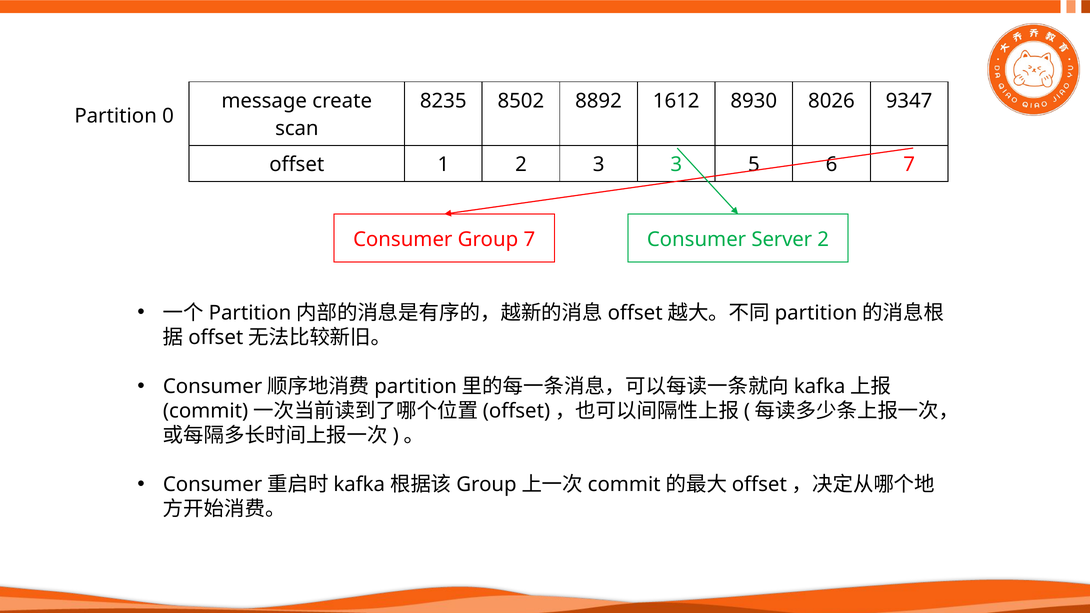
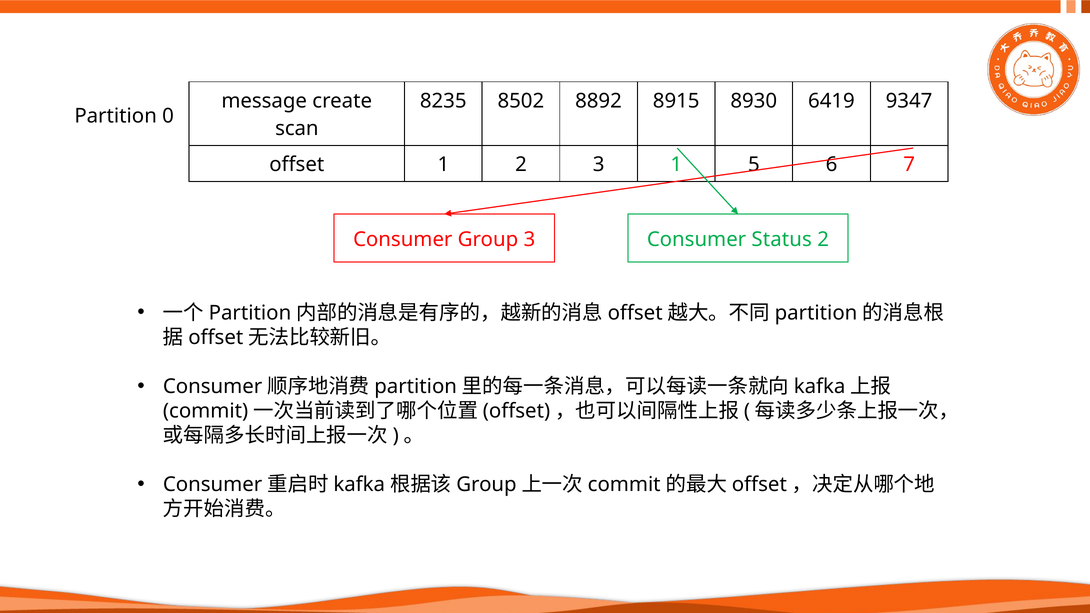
1612: 1612 -> 8915 (676, 101)
8026: 8026 -> 6419 (831, 101)
3 3: 3 -> 1 (676, 165)
Group 7: 7 -> 3 (529, 240)
Server: Server -> Status (782, 240)
